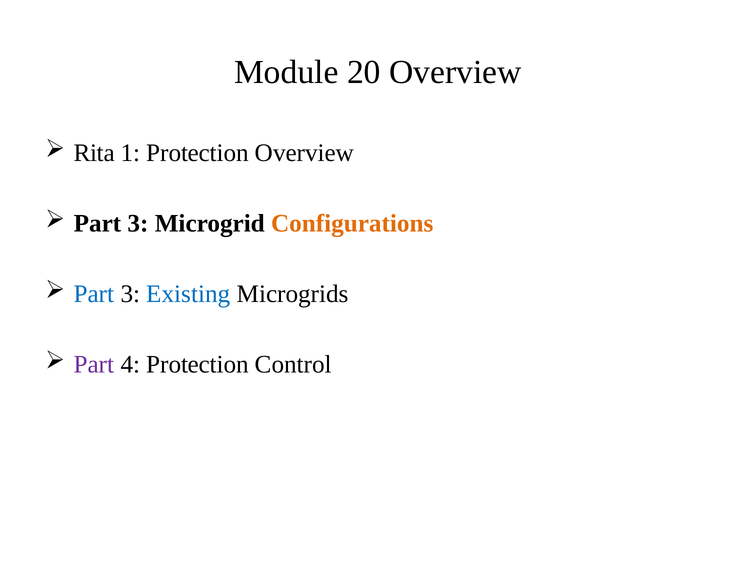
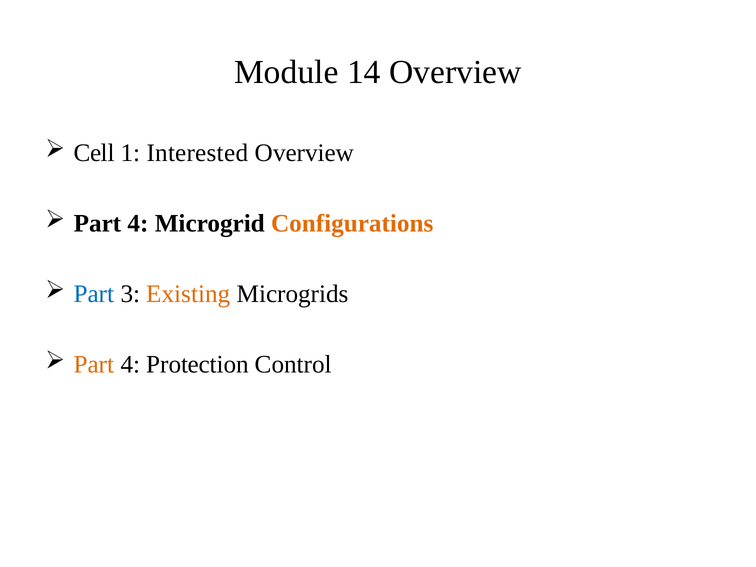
20: 20 -> 14 (364, 72)
Rita: Rita -> Cell (94, 153)
1 Protection: Protection -> Interested (197, 153)
3: 3 -> 4 (138, 224)
Existing colour: blue -> orange (188, 294)
Part colour: purple -> orange (94, 365)
